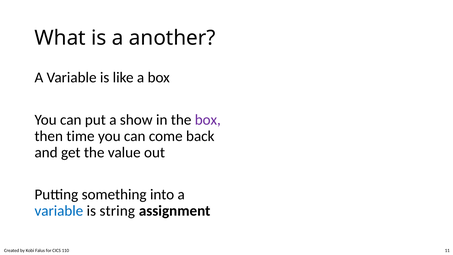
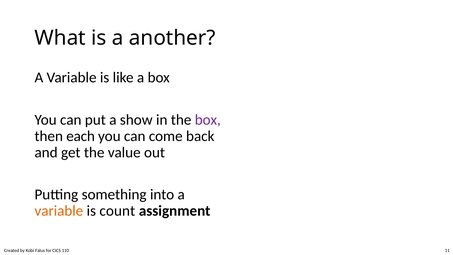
time: time -> each (81, 136)
variable colour: blue -> orange (59, 211)
string: string -> count (117, 211)
